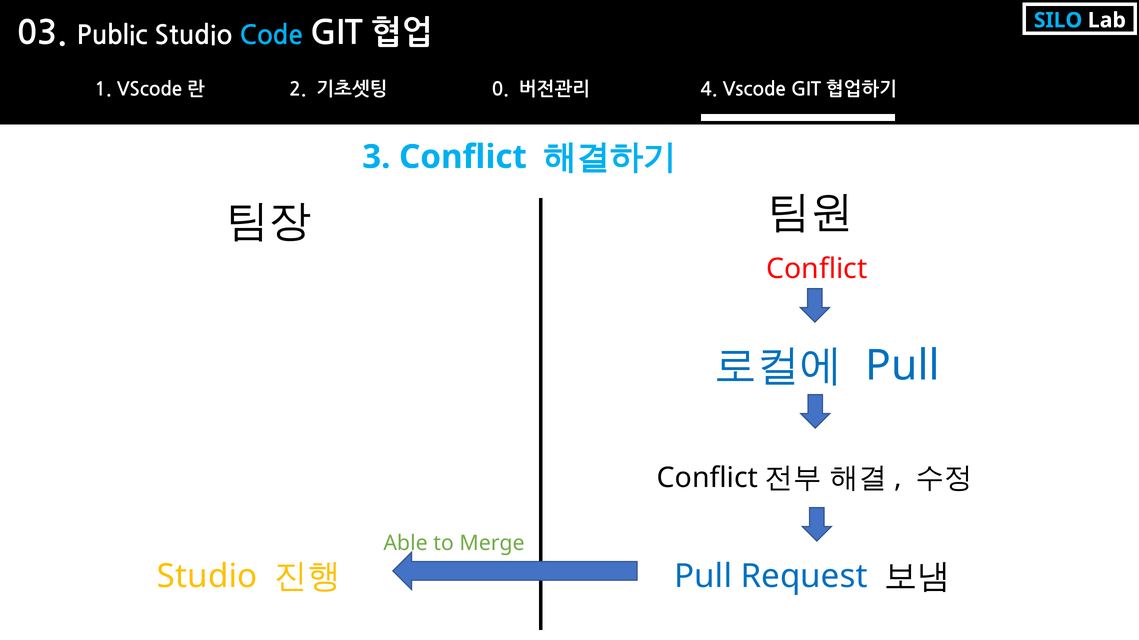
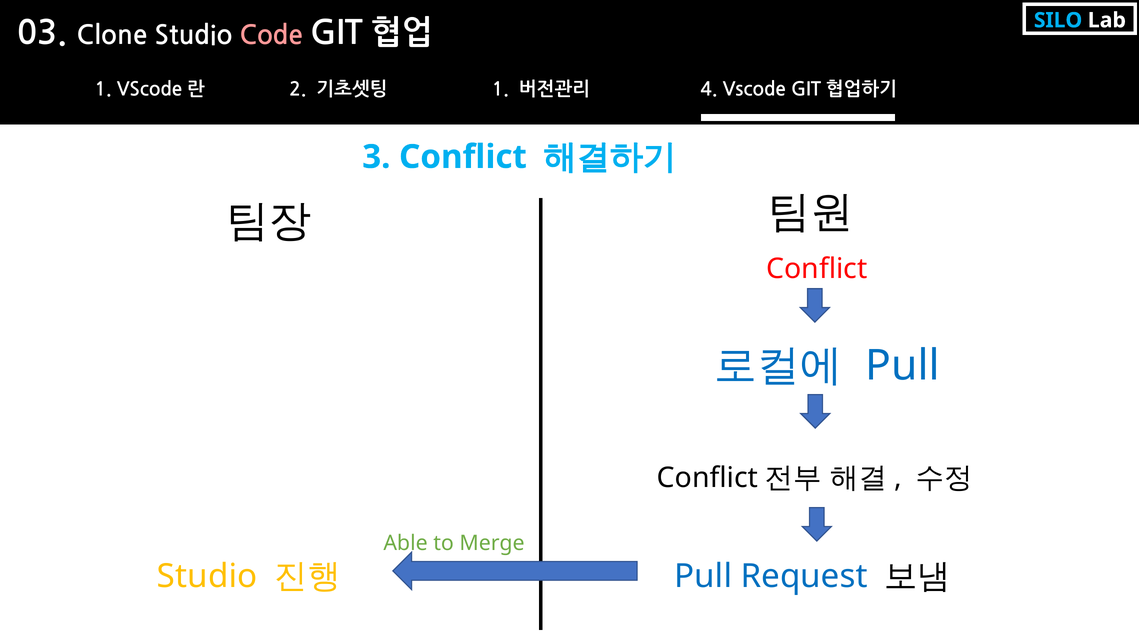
Public: Public -> Clone (112, 36)
Code colour: light blue -> pink (271, 36)
0: 0 -> 1 (500, 89)
